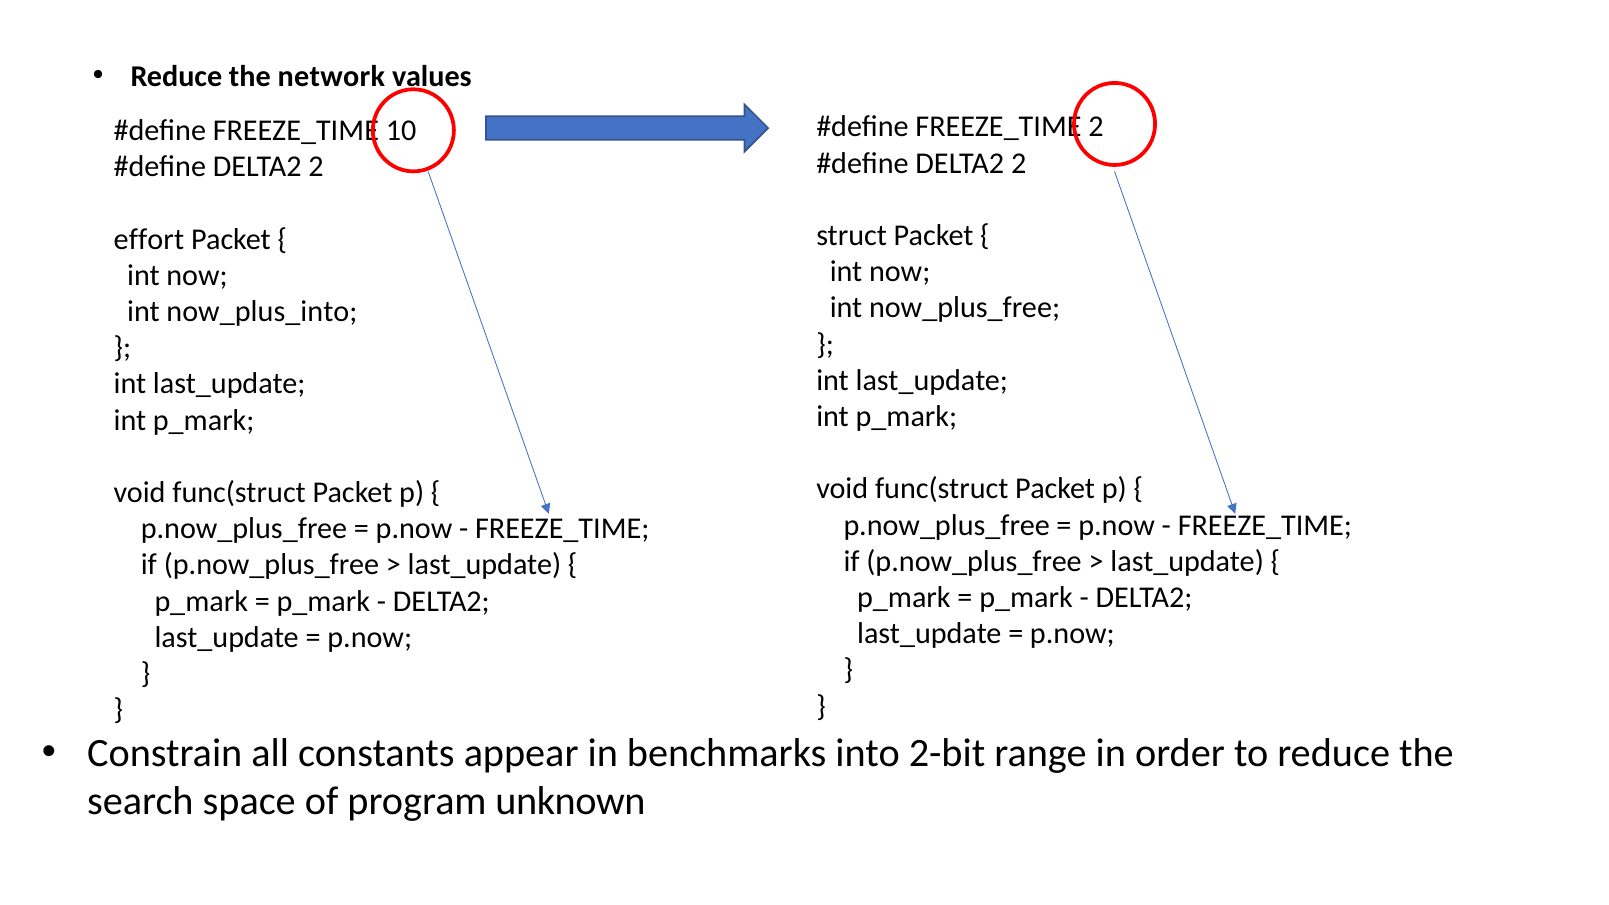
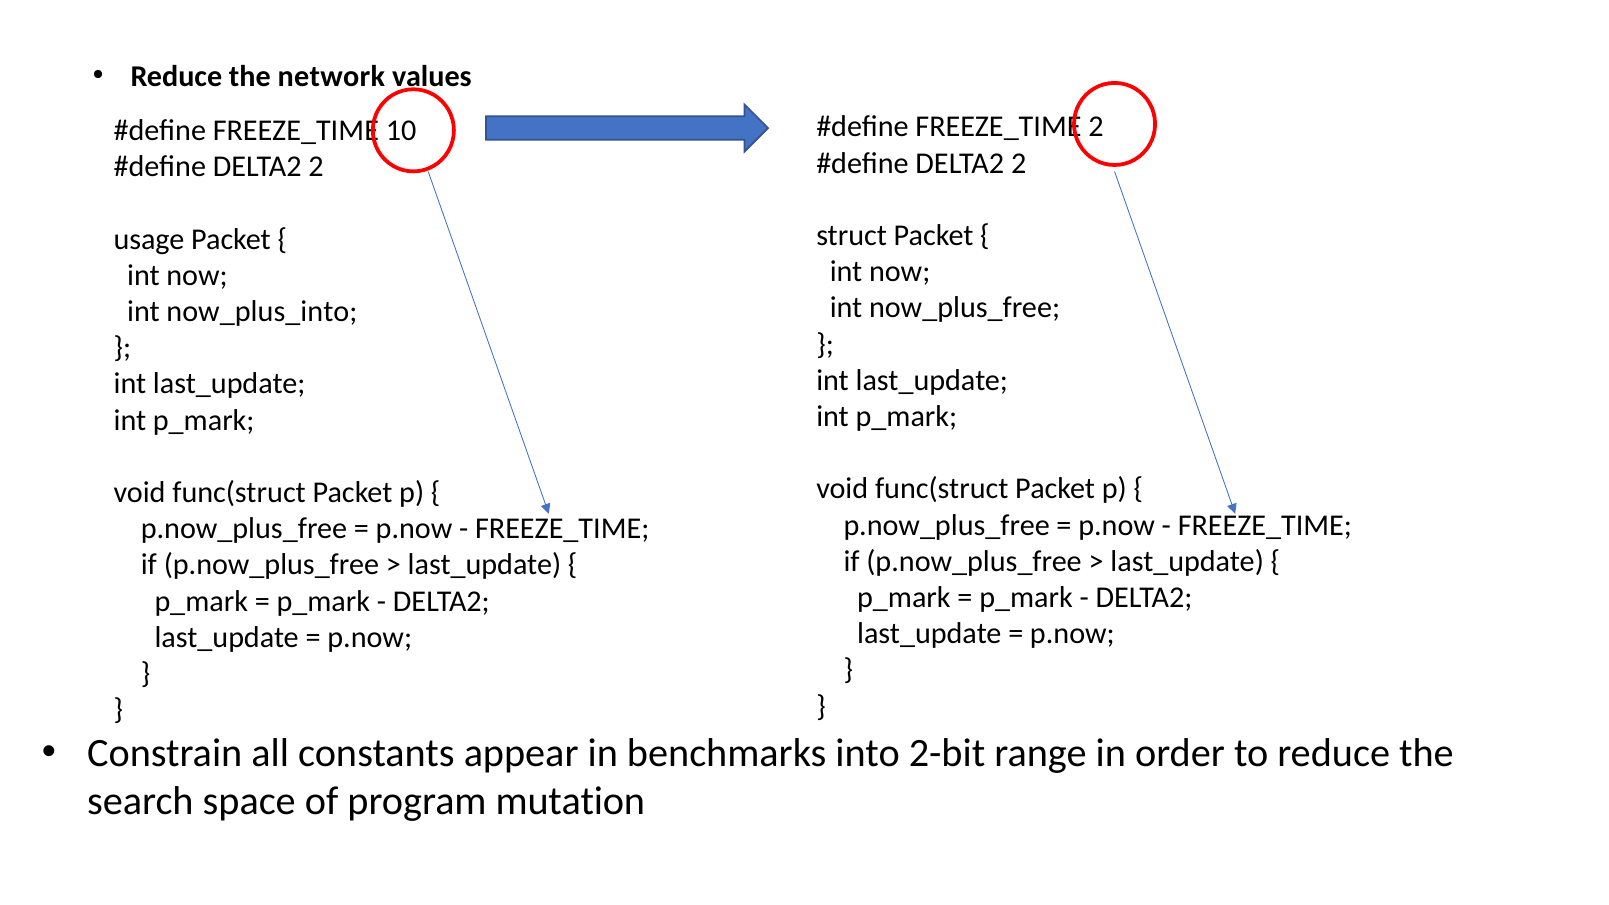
effort: effort -> usage (149, 239)
unknown: unknown -> mutation (570, 802)
